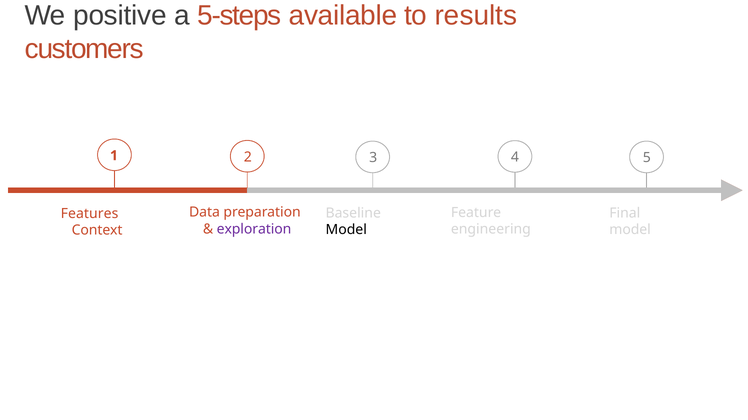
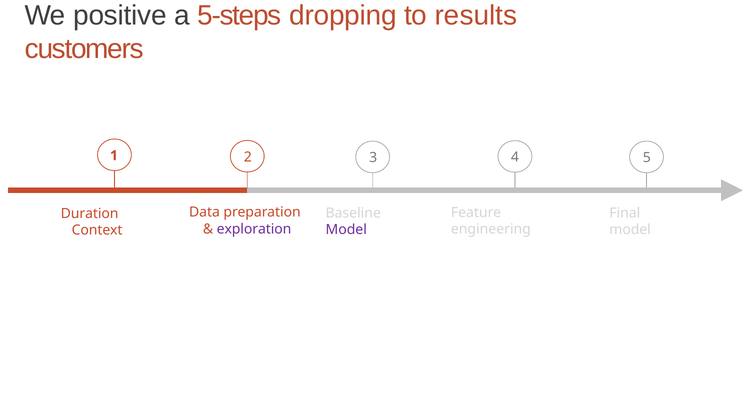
available: available -> dropping (343, 16)
Features: Features -> Duration (90, 214)
Model colour: black -> purple (346, 230)
